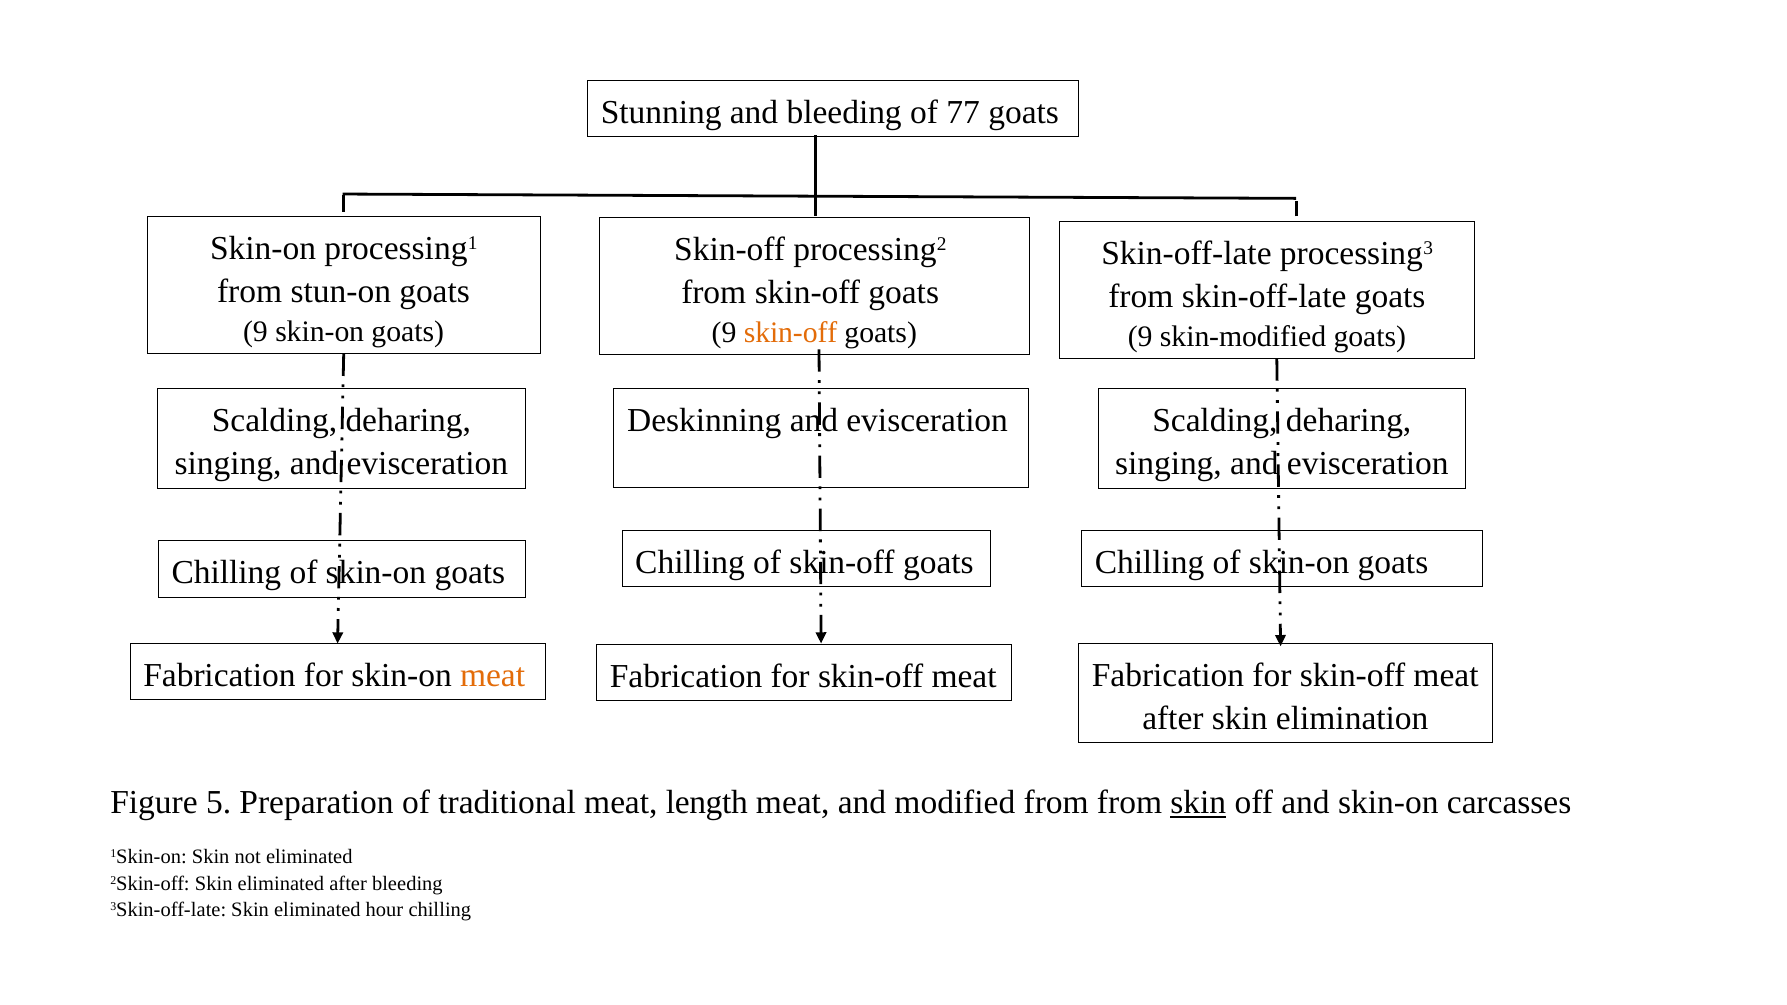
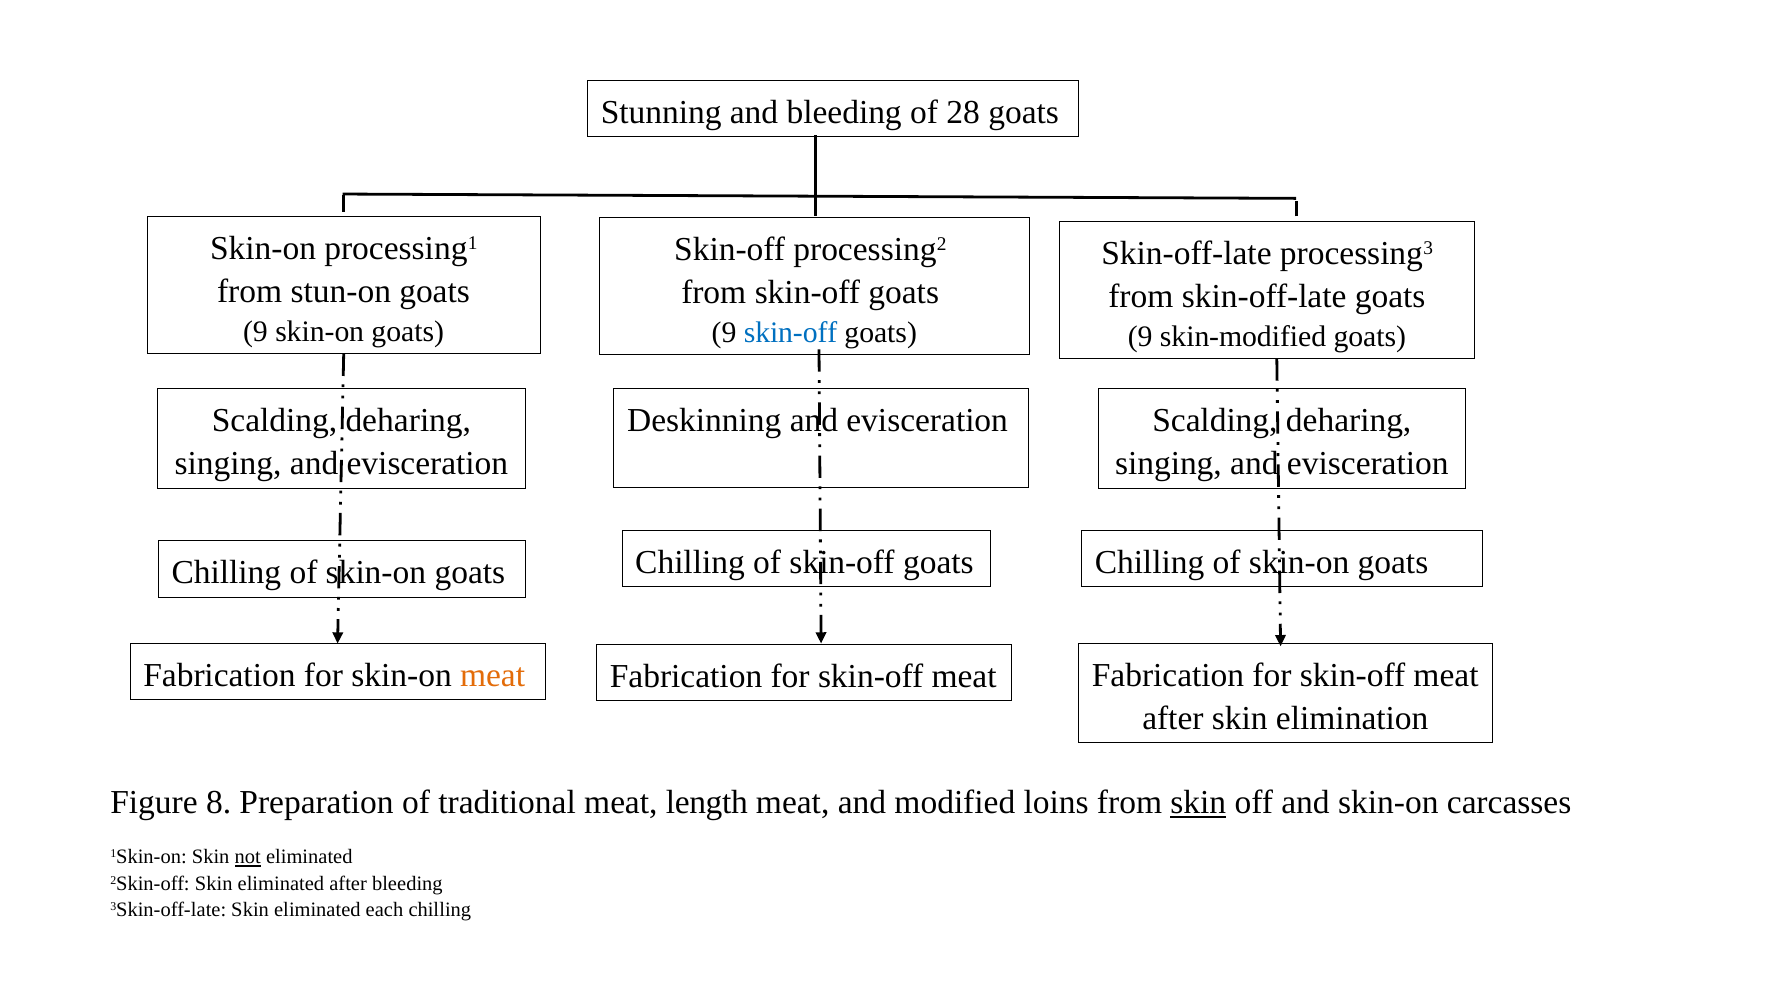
77: 77 -> 28 (963, 112)
skin-off colour: orange -> blue (791, 333)
5: 5 -> 8 (219, 803)
modified from: from -> loins (1056, 803)
not underline: none -> present (248, 857)
hour: hour -> each (384, 910)
